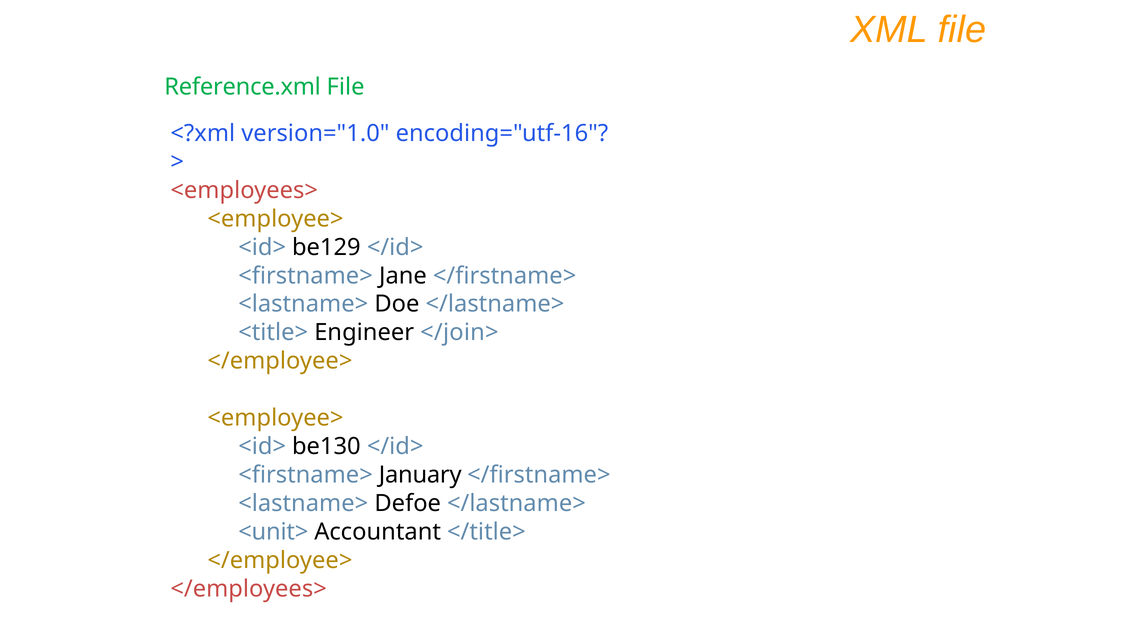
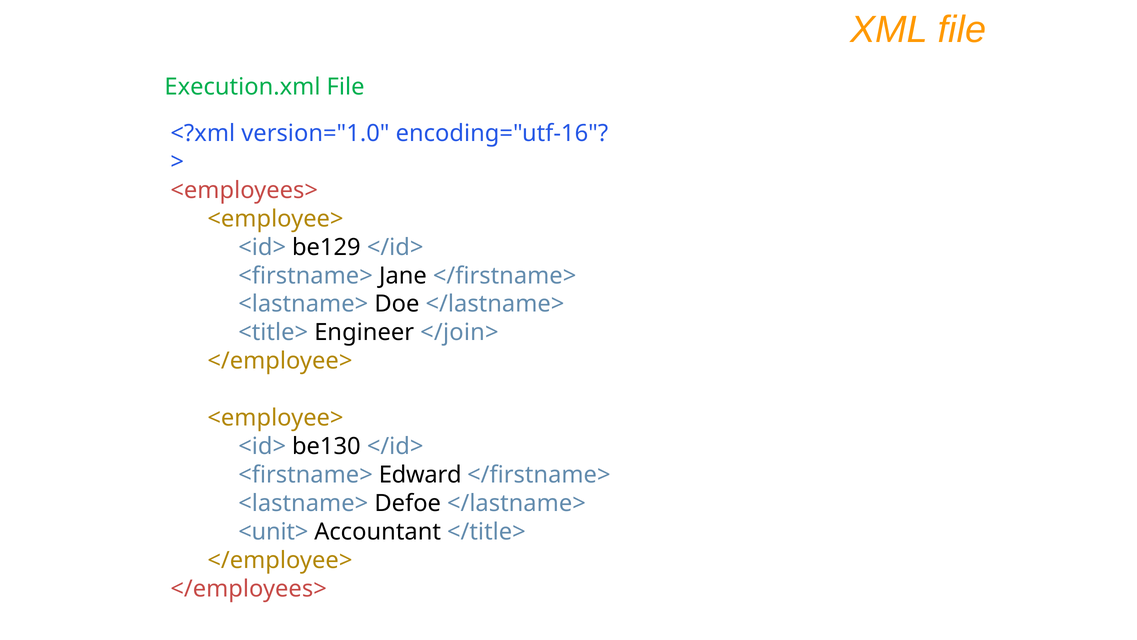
Reference.xml: Reference.xml -> Execution.xml (242, 87)
January: January -> Edward (420, 475)
